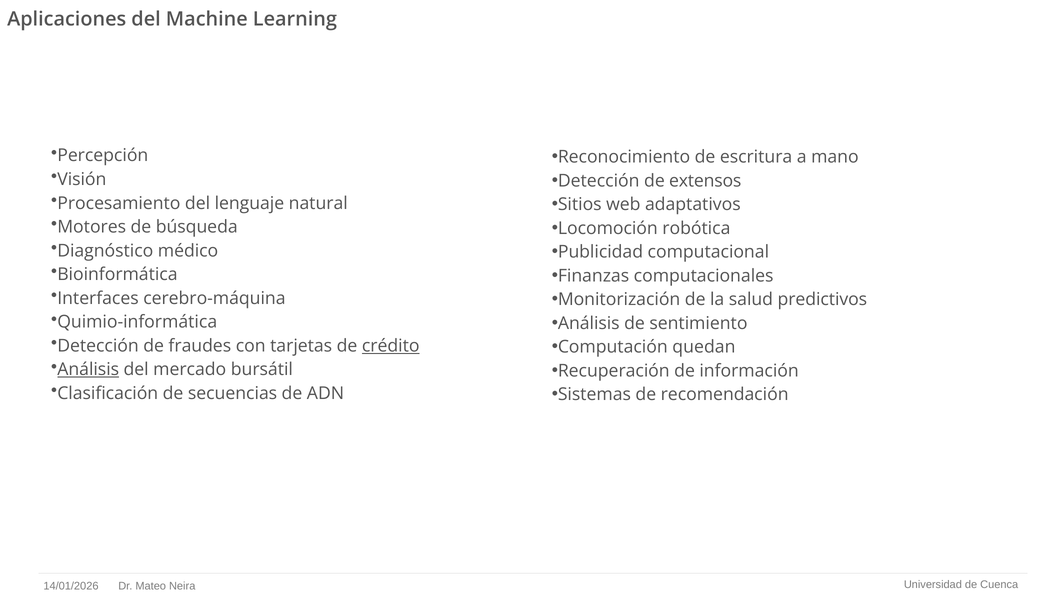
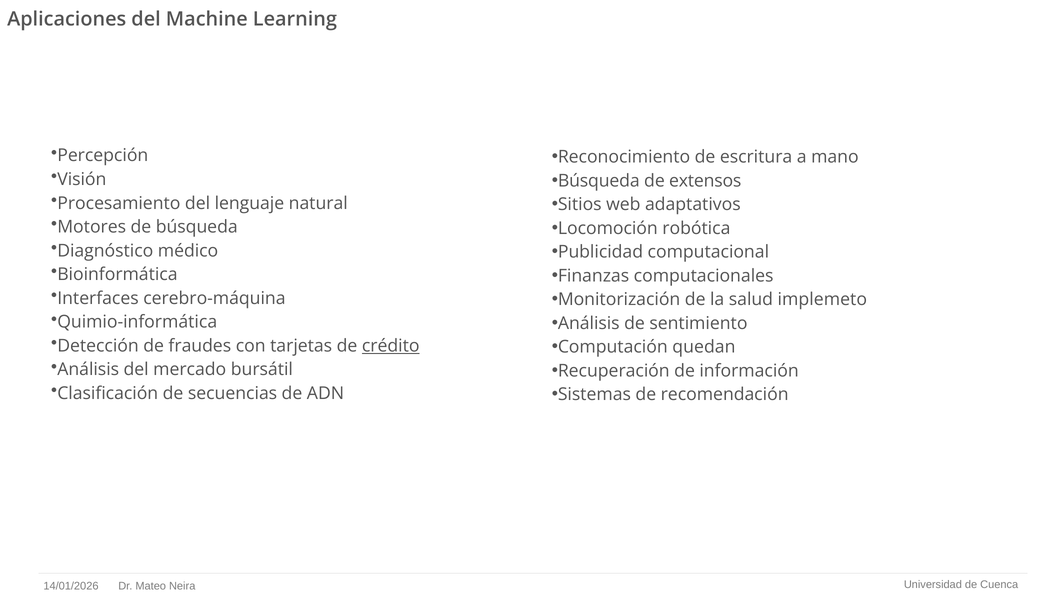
Detección: Detección -> Búsqueda (599, 181)
predictivos: predictivos -> implemeto (822, 300)
Análisis underline: present -> none (88, 370)
